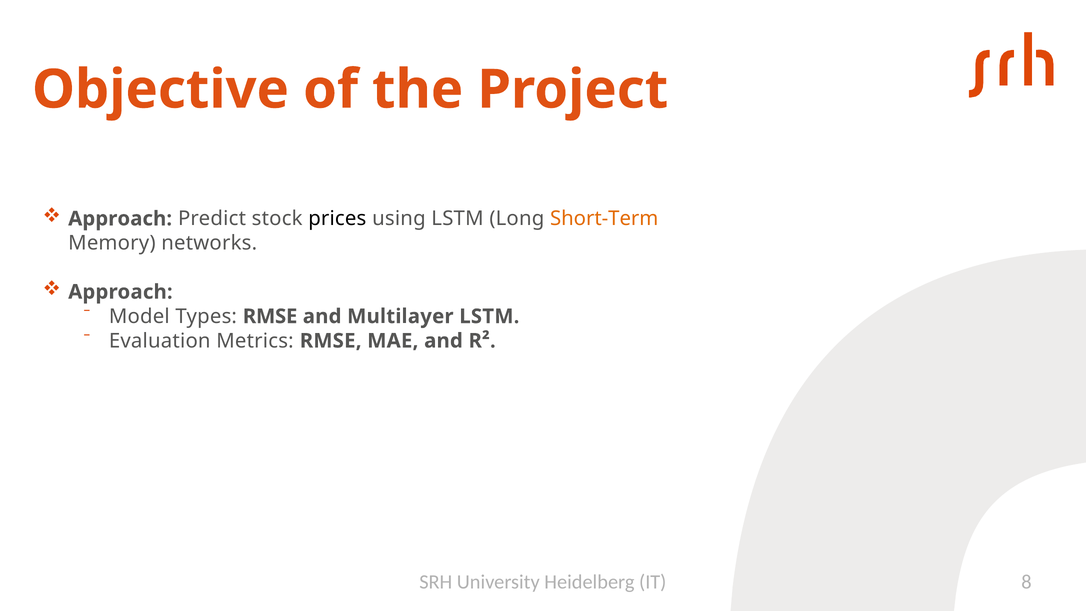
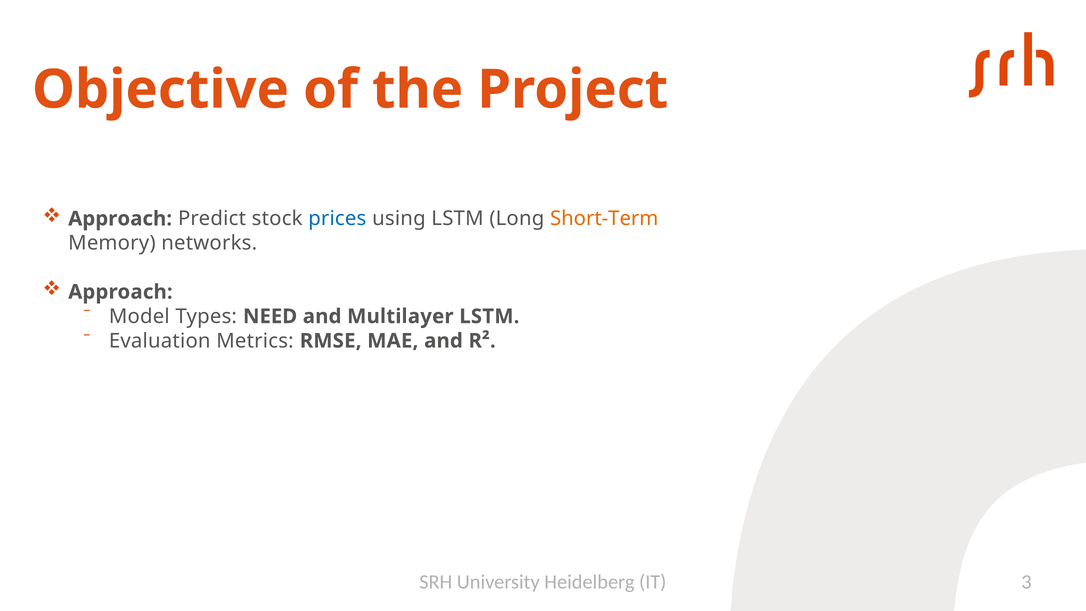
prices colour: black -> blue (337, 219)
Types RMSE: RMSE -> NEED (270, 316)
8: 8 -> 3 (1027, 582)
